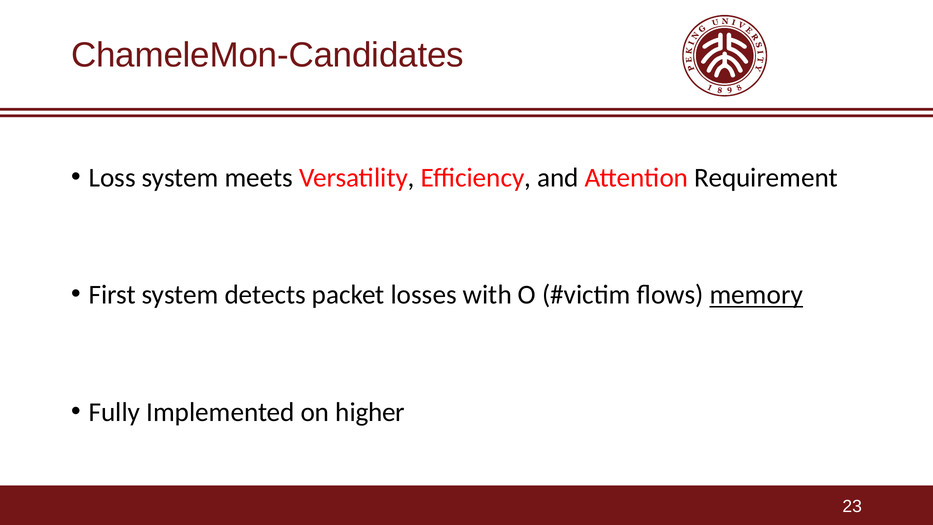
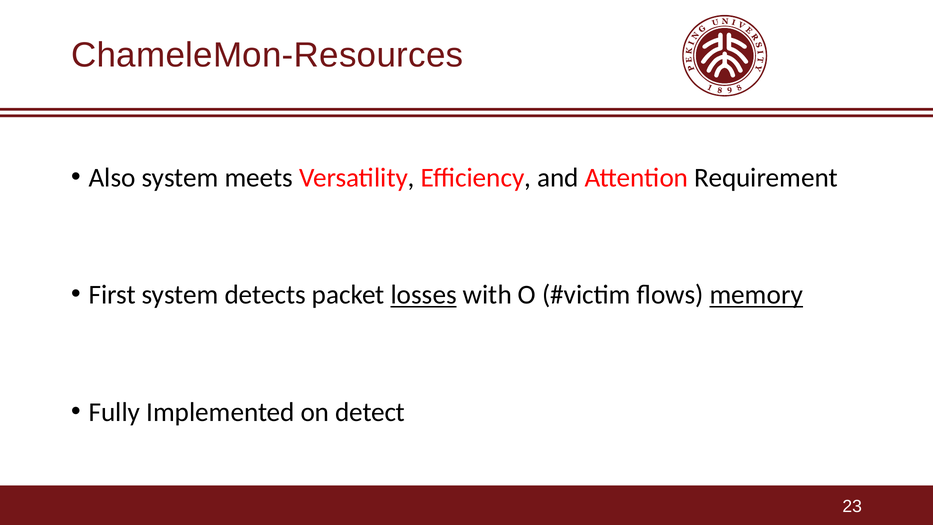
ChameleMon-Candidates: ChameleMon-Candidates -> ChameleMon-Resources (267, 55)
Loss: Loss -> Also (112, 178)
losses underline: none -> present (424, 295)
higher: higher -> detect (370, 412)
